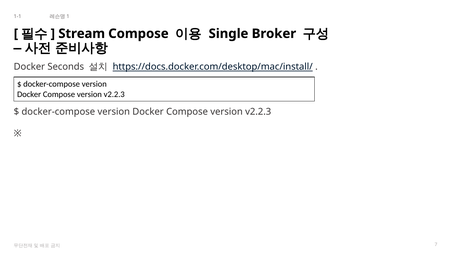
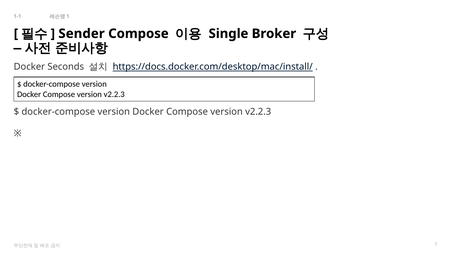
Stream: Stream -> Sender (82, 34)
